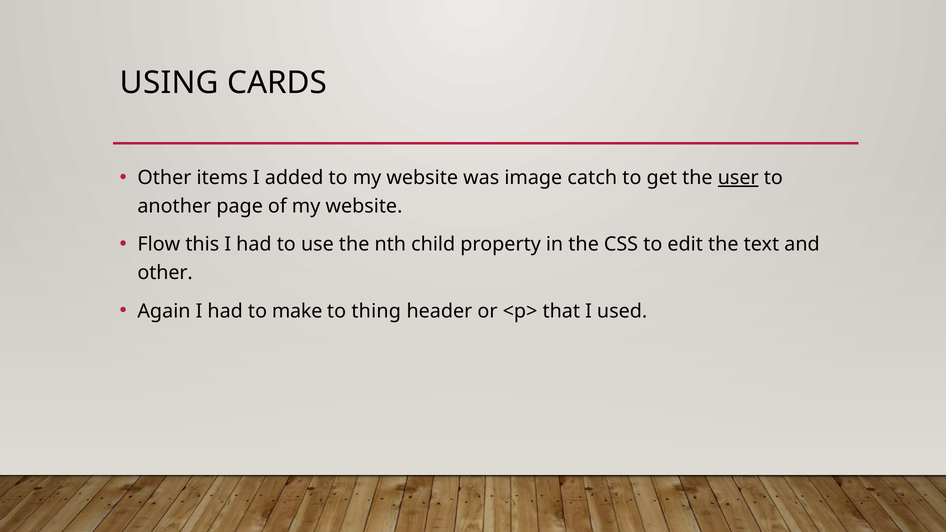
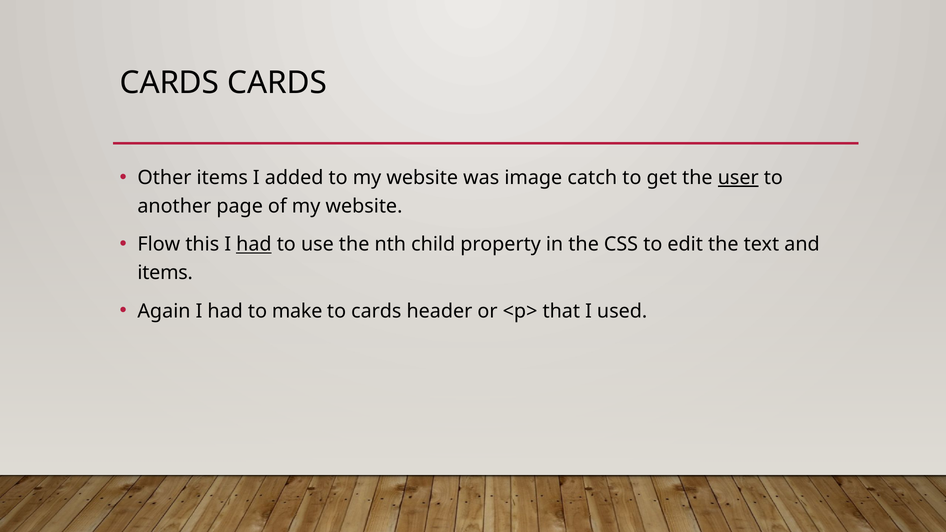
USING: USING -> CARDS (169, 83)
had underline: none -> present (254, 244)
other: other -> items (165, 273)
to thing: thing -> cards (376, 311)
